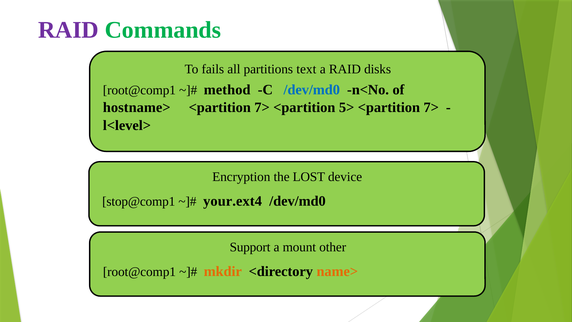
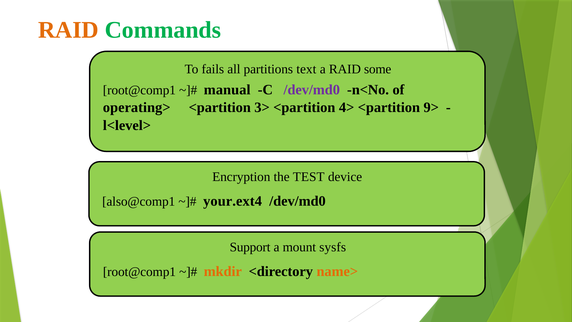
RAID colour: purple -> orange (68, 30)
disks: disks -> some (378, 69)
method: method -> manual (227, 90)
/dev/md0 colour: blue -> purple (312, 90)
hostname>: hostname> -> operating> (137, 107)
7>: 7> -> 3> (262, 107)
5>: 5> -> 4> (347, 107)
7>: 7> -> 9> (431, 107)
LOST: LOST -> TEST (309, 177)
stop@comp1: stop@comp1 -> also@comp1 (139, 201)
other: other -> sysfs (333, 247)
